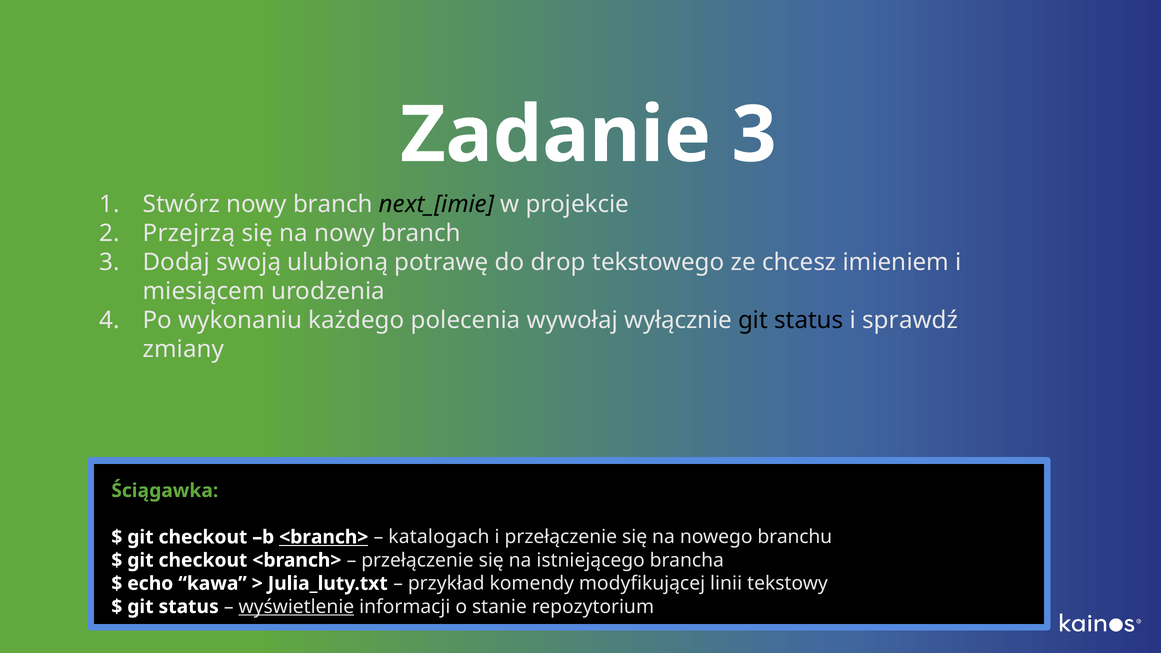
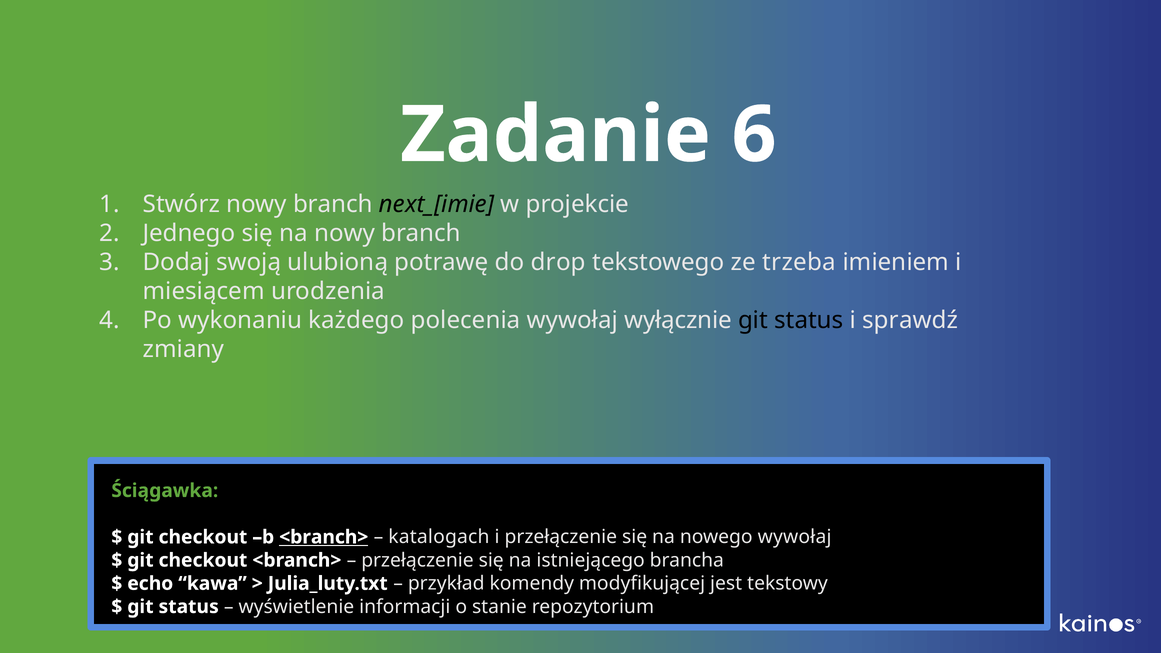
Zadanie 3: 3 -> 6 (754, 135)
Przejrzą: Przejrzą -> Jednego (189, 233)
chcesz: chcesz -> trzeba (799, 262)
nowego branchu: branchu -> wywołaj (795, 537)
linii: linii -> jest (726, 584)
wyświetlenie underline: present -> none (296, 607)
